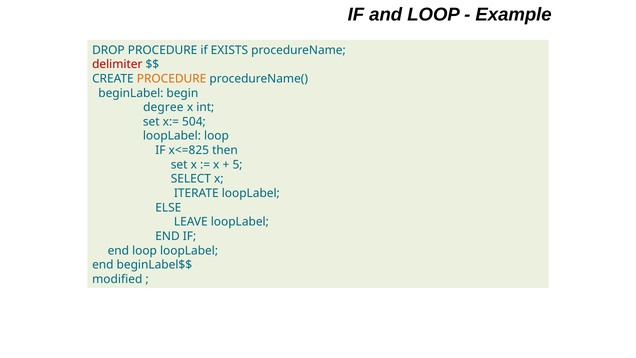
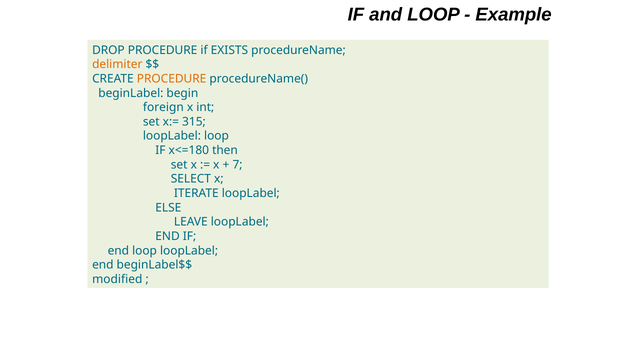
delimiter colour: red -> orange (117, 64)
degree: degree -> foreign (163, 107)
504: 504 -> 315 (194, 122)
x<=825: x<=825 -> x<=180 (189, 150)
5: 5 -> 7 (237, 165)
